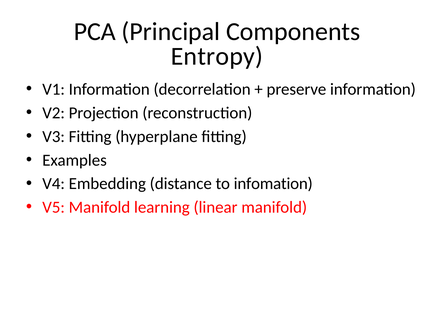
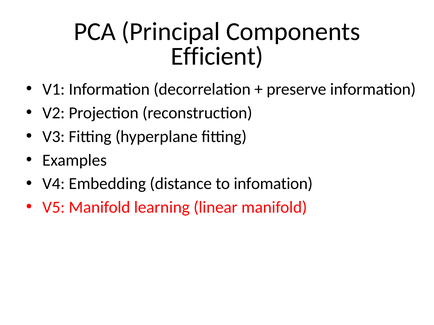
Entropy: Entropy -> Efficient (217, 56)
